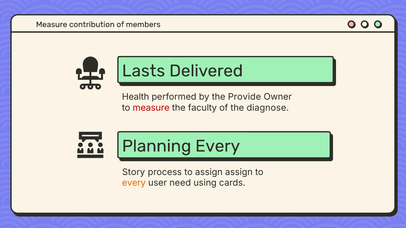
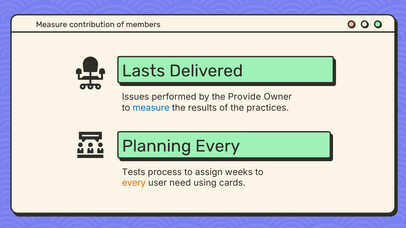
Health: Health -> Issues (136, 97)
measure colour: red -> blue (151, 108)
faculty: faculty -> results (202, 108)
diagnose: diagnose -> practices (268, 108)
Story: Story -> Tests (134, 172)
assign assign: assign -> weeks (239, 172)
